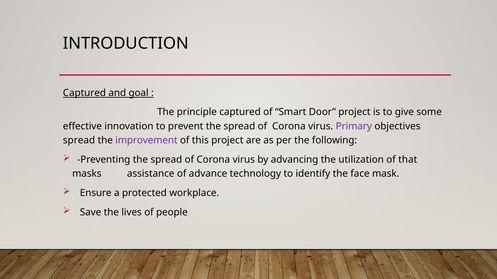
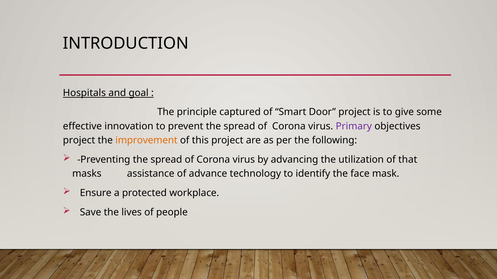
Captured: Captured -> Hospitals (84, 93)
spread: spread -> project (79, 141)
improvement colour: purple -> orange (146, 141)
